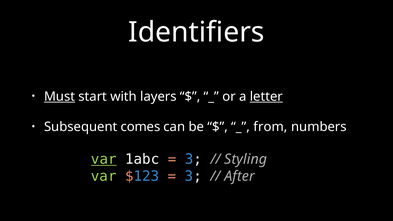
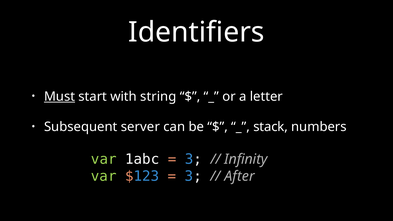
layers: layers -> string (158, 96)
letter underline: present -> none (266, 96)
comes: comes -> server (140, 127)
from: from -> stack (271, 127)
var underline: present -> none (104, 159)
Styling: Styling -> Infinity (246, 159)
